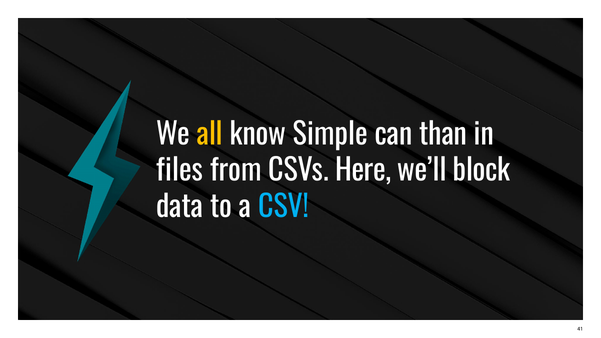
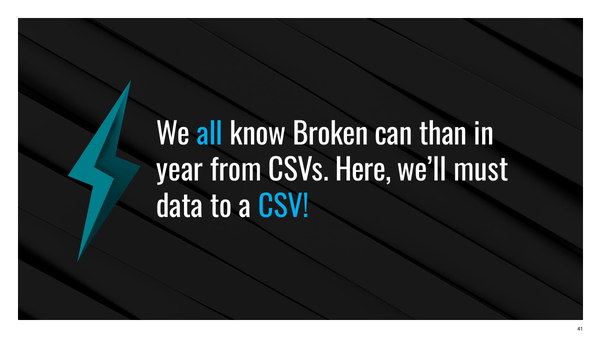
all colour: yellow -> light blue (210, 135)
Simple: Simple -> Broken (331, 135)
files: files -> year (180, 171)
block: block -> must (481, 171)
